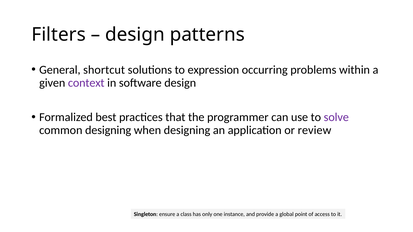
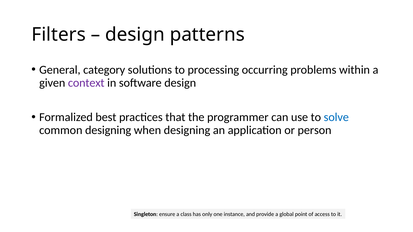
shortcut: shortcut -> category (104, 70)
expression: expression -> processing (213, 70)
solve colour: purple -> blue (336, 117)
review: review -> person (315, 130)
